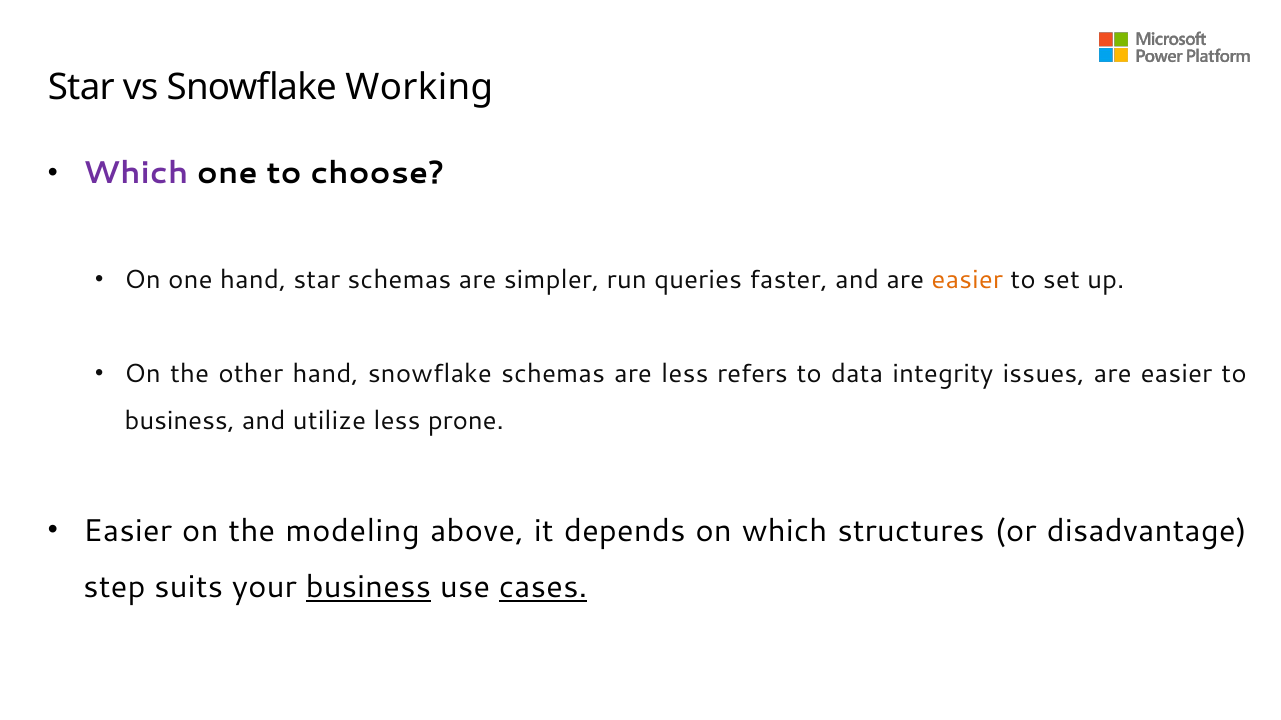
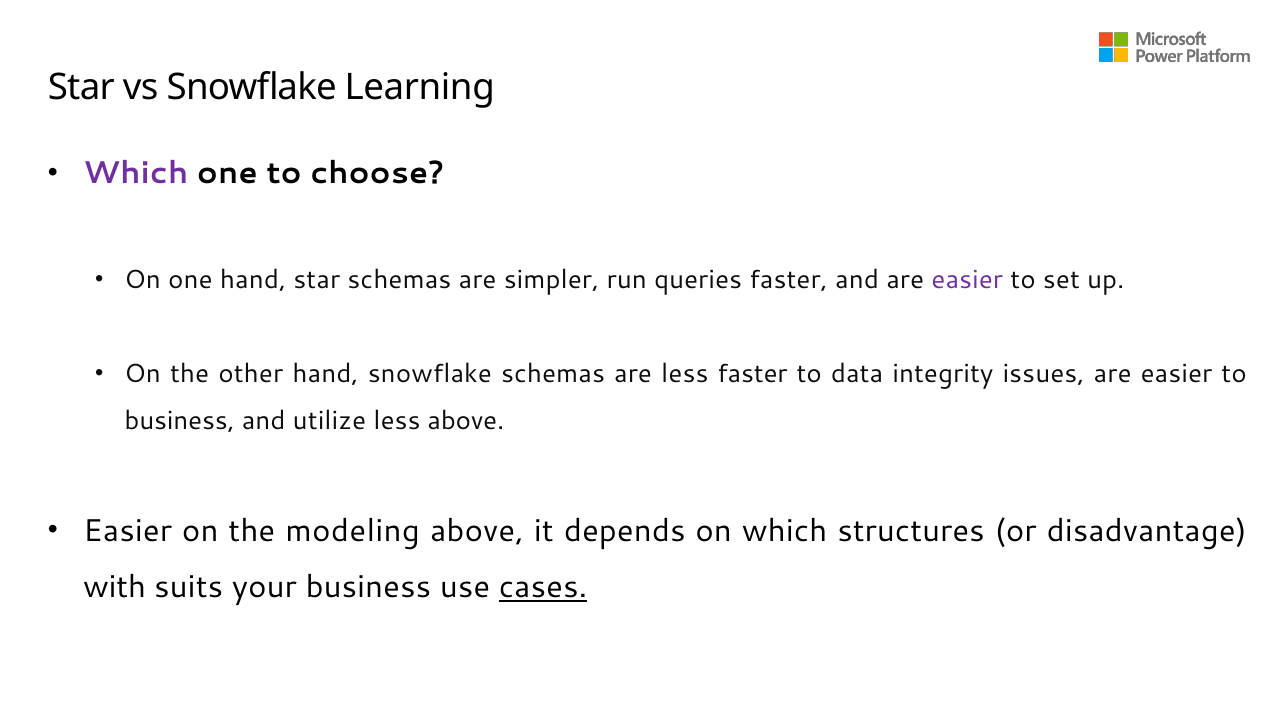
Working: Working -> Learning (420, 88)
easier colour: orange -> purple (967, 280)
less refers: refers -> faster (753, 374)
less prone: prone -> above (466, 421)
step: step -> with (115, 588)
business underline: present -> none (368, 588)
